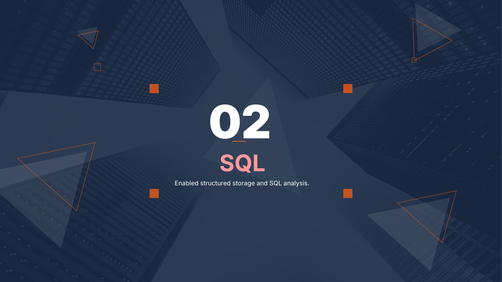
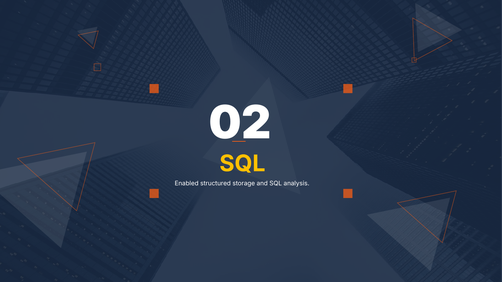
SQL colour: pink -> yellow (242, 164)
